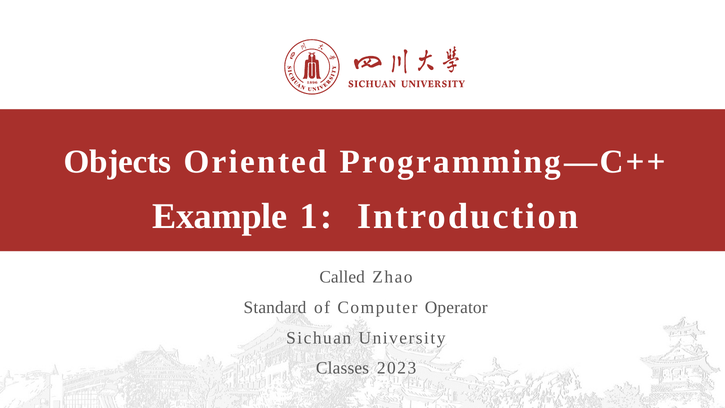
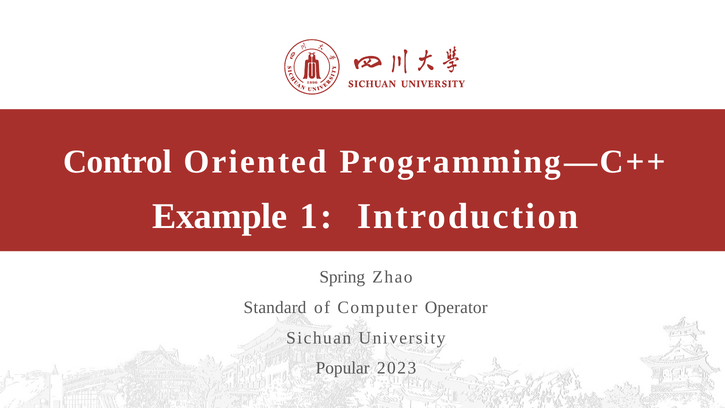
Objects: Objects -> Control (118, 161)
Called: Called -> Spring (342, 277)
Classes: Classes -> Popular (343, 368)
